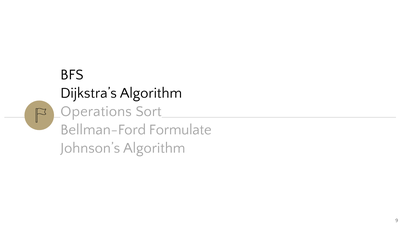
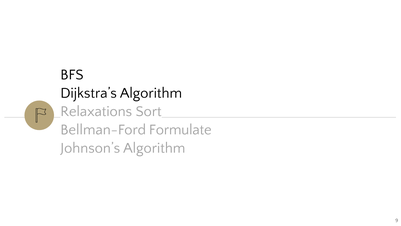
Operations: Operations -> Relaxations (96, 111)
